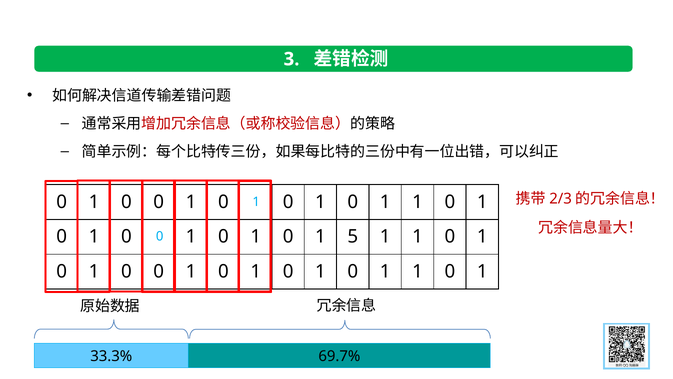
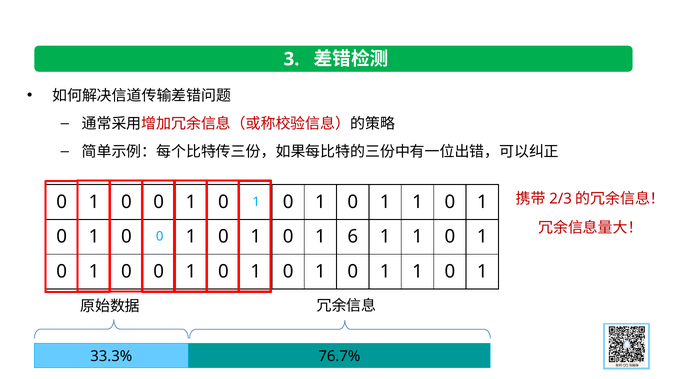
5: 5 -> 6 (353, 236)
69.7%: 69.7% -> 76.7% (339, 356)
